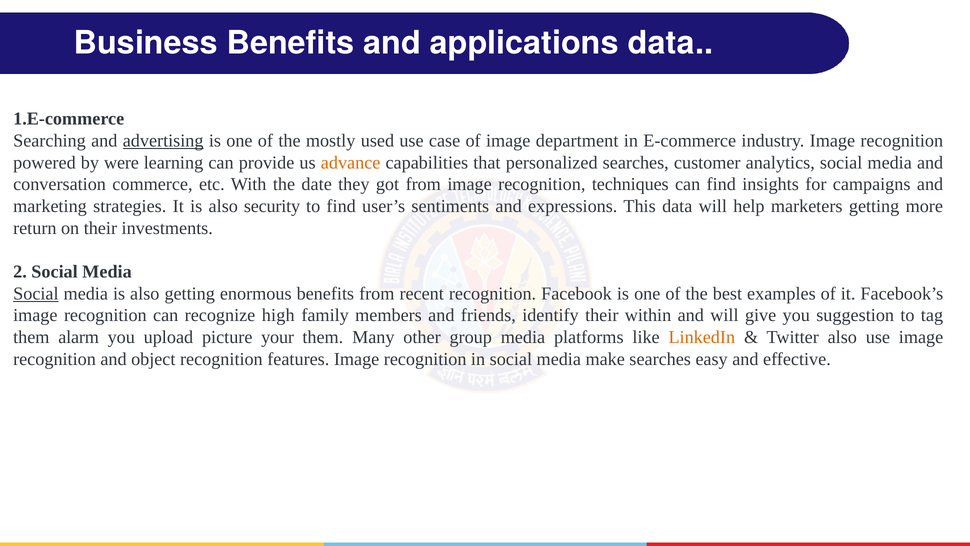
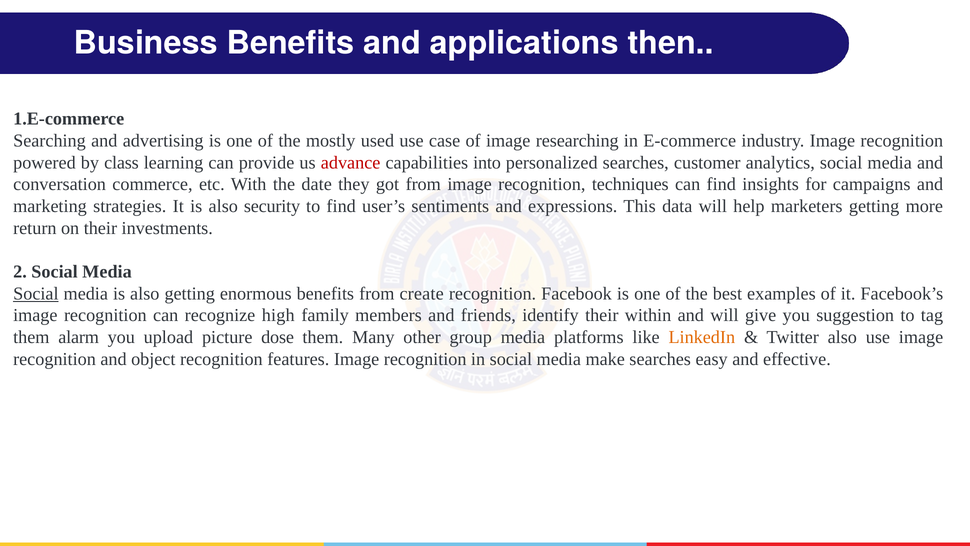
applications data: data -> then (671, 43)
advertising underline: present -> none (163, 141)
department: department -> researching (577, 141)
were: were -> class (121, 162)
advance colour: orange -> red (351, 162)
that: that -> into (487, 162)
recent: recent -> create (422, 293)
your: your -> dose (278, 337)
